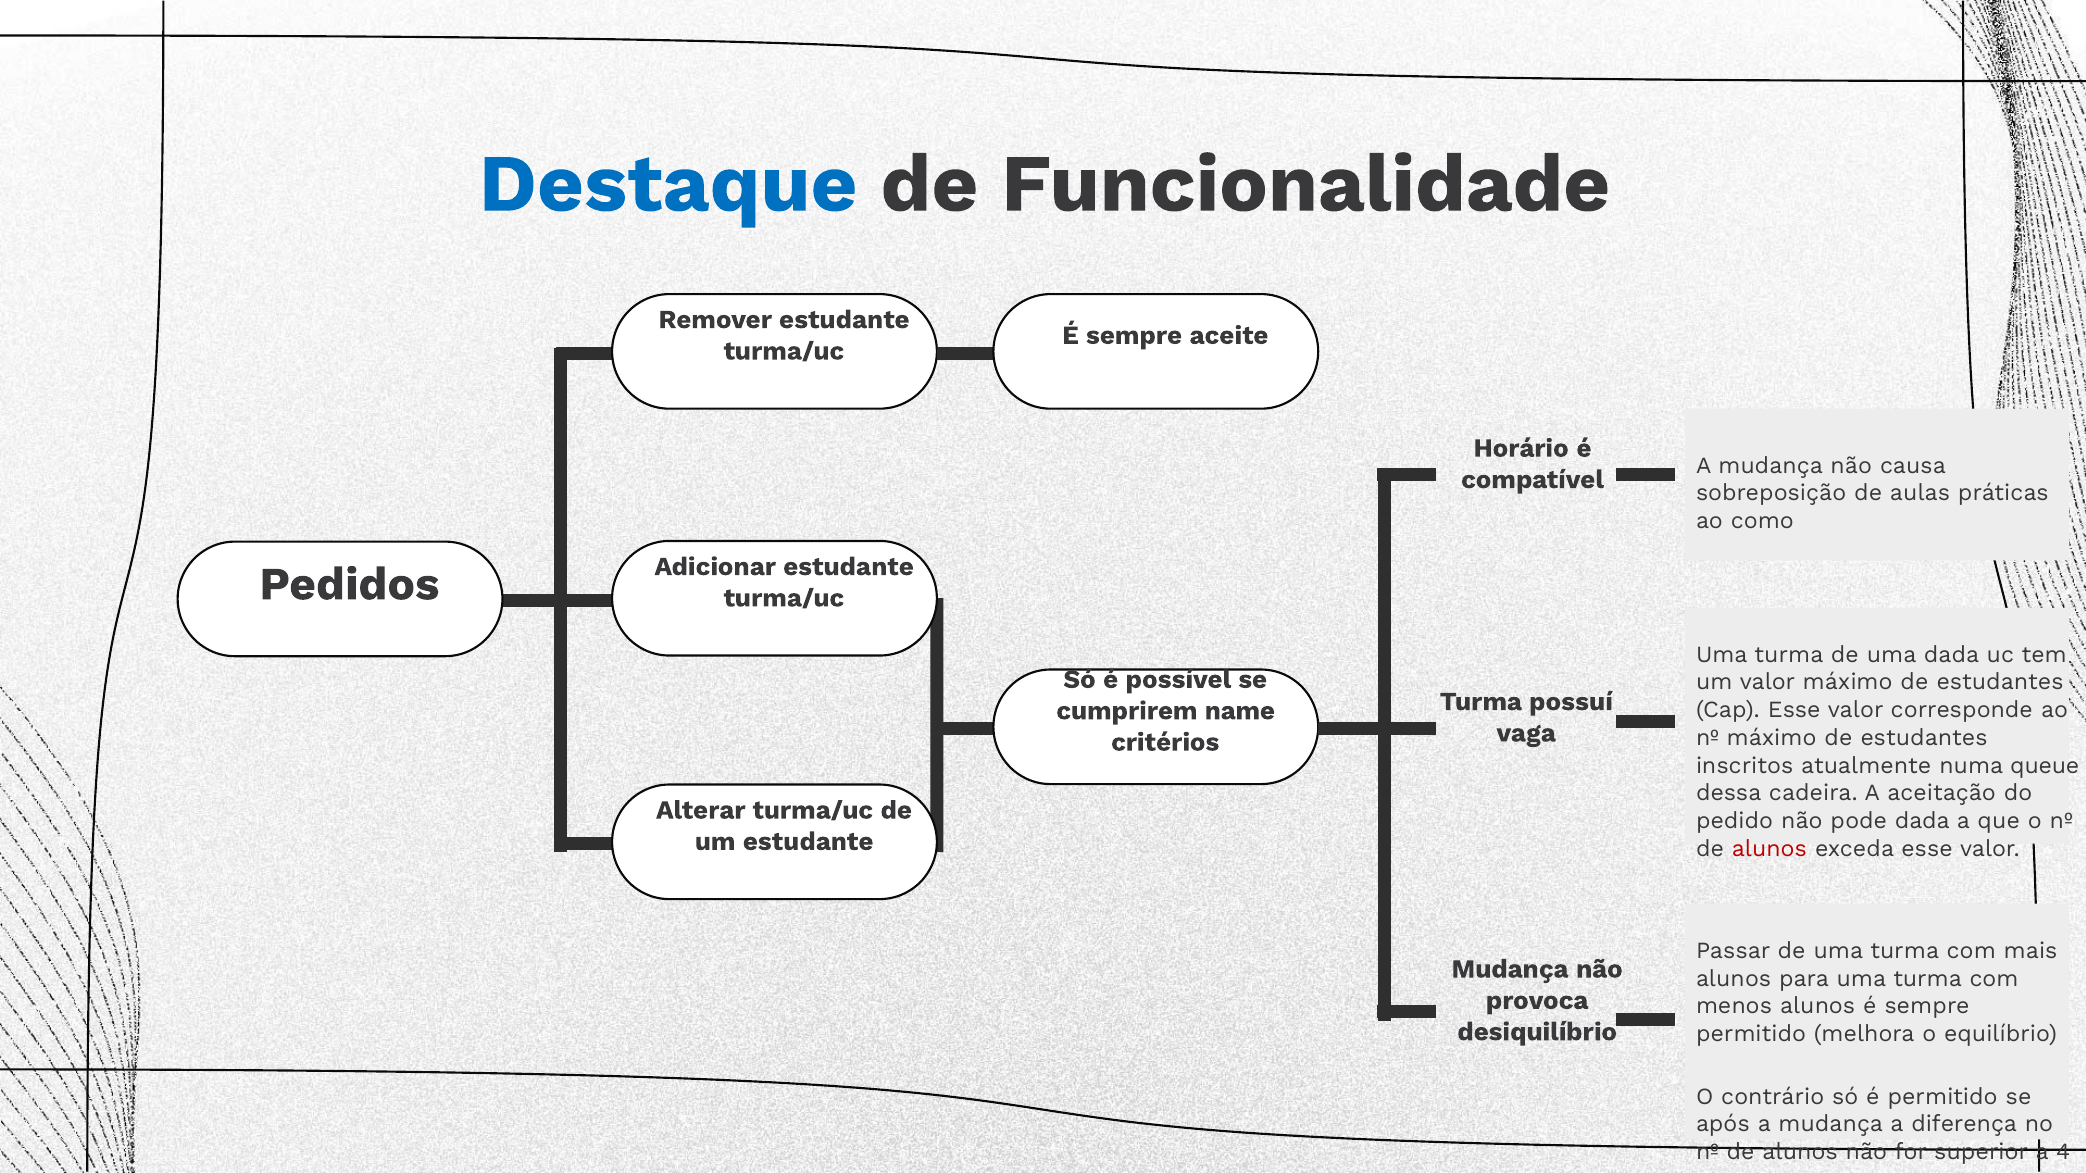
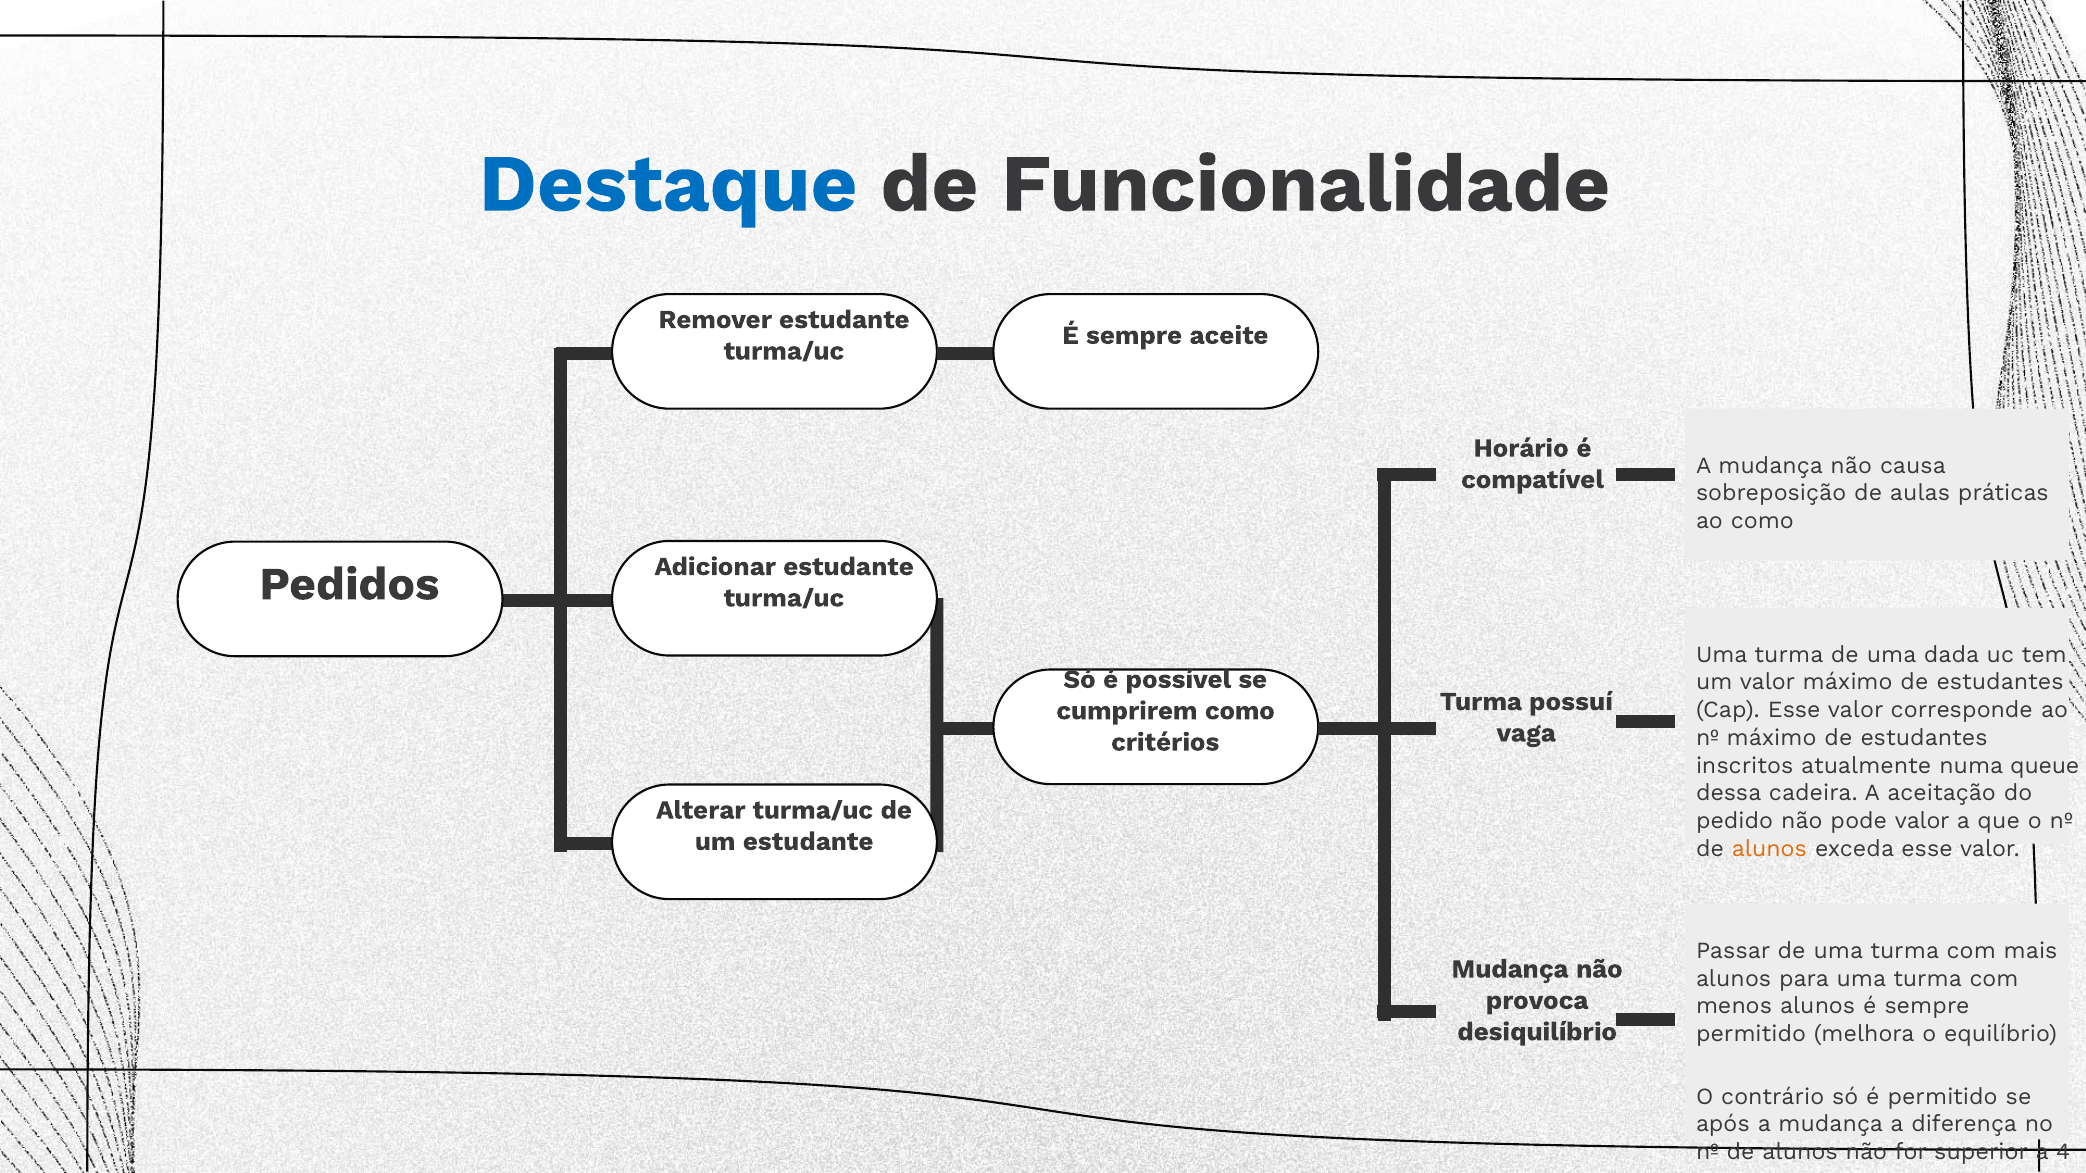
cumprirem name: name -> como (1240, 711)
pode dada: dada -> valor (1922, 821)
alunos colour: red -> orange (1769, 849)
